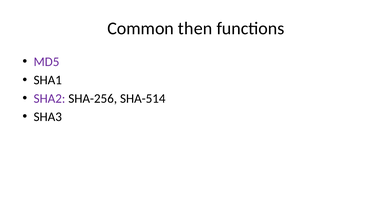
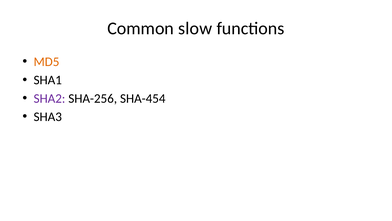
then: then -> slow (195, 28)
MD5 colour: purple -> orange (46, 62)
SHA-514: SHA-514 -> SHA-454 (143, 98)
